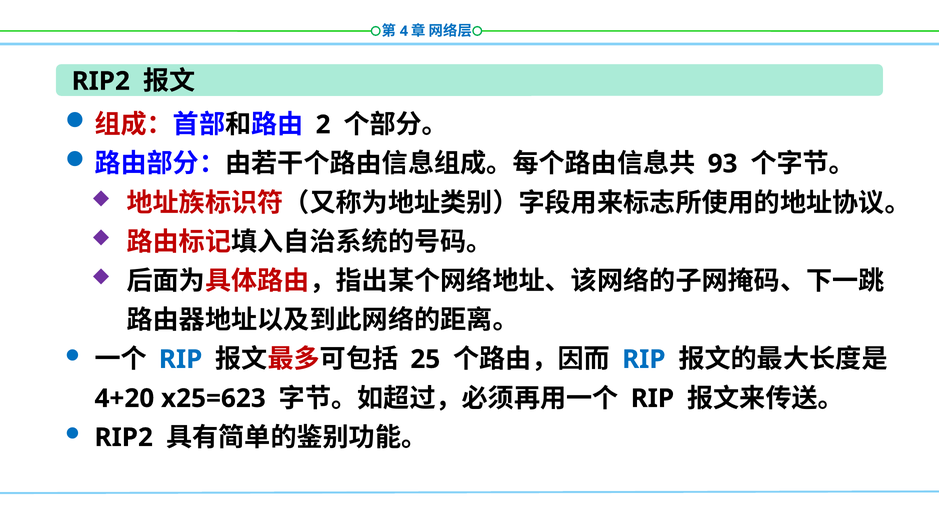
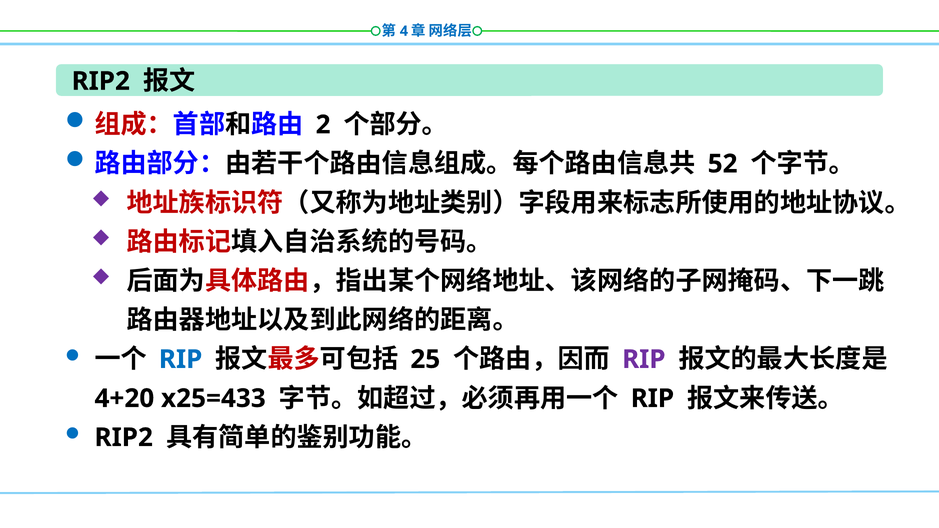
93: 93 -> 52 (723, 164)
RIP colour: blue -> purple (644, 359)
x25=623: x25=623 -> x25=433 (213, 399)
